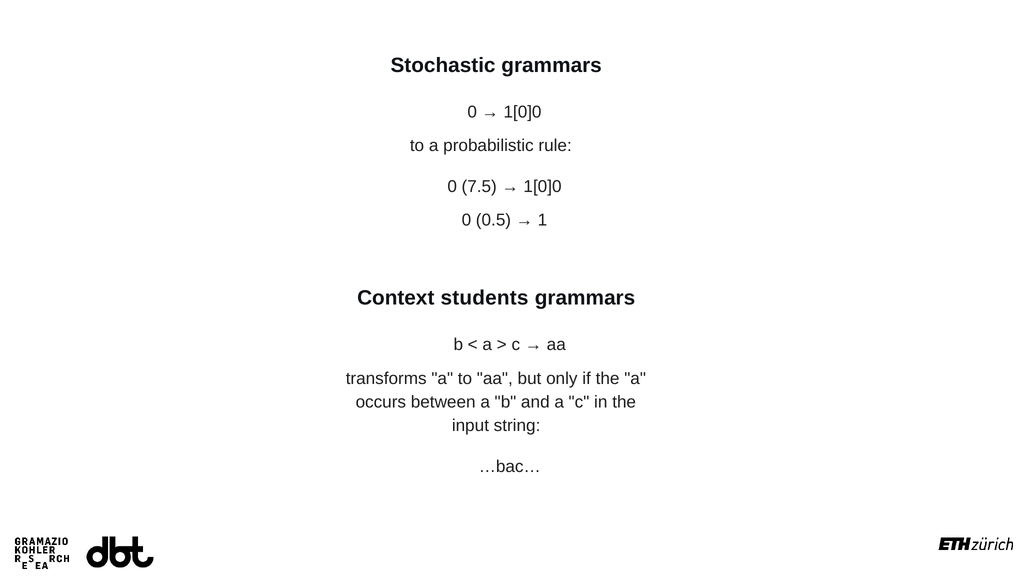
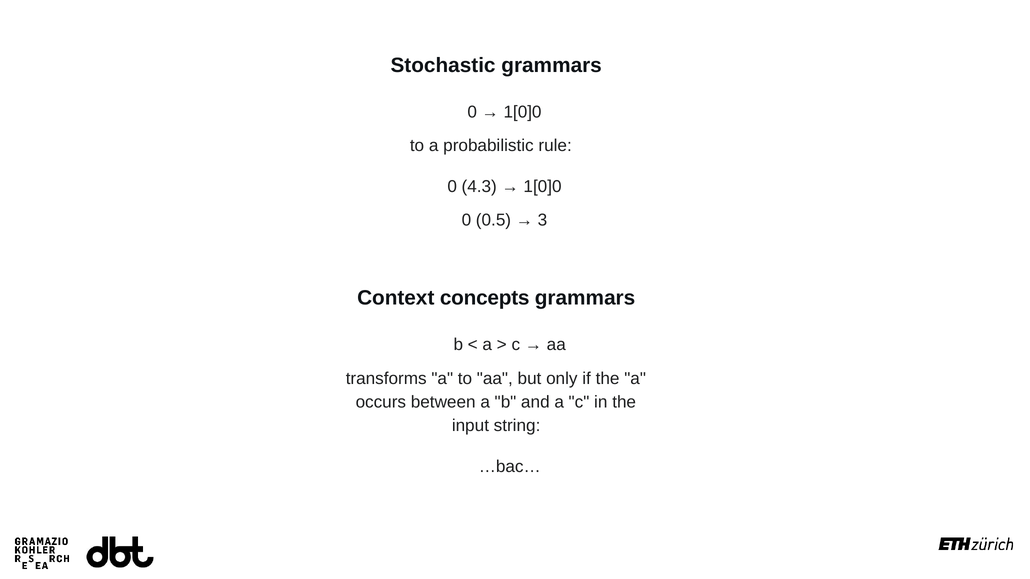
7.5: 7.5 -> 4.3 (479, 187)
1: 1 -> 3 (542, 220)
students: students -> concepts (485, 298)
